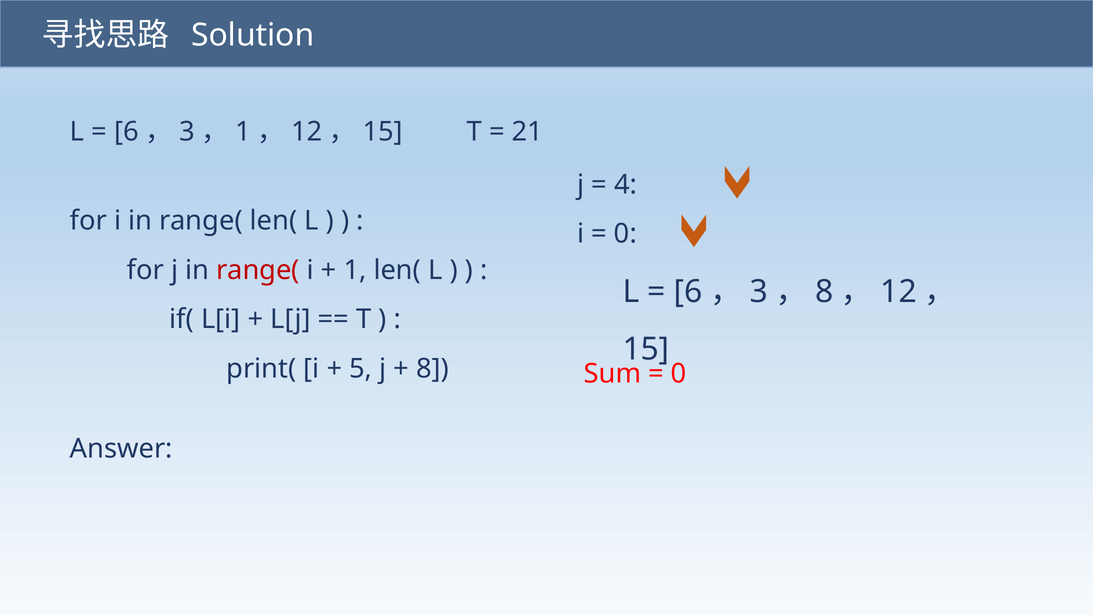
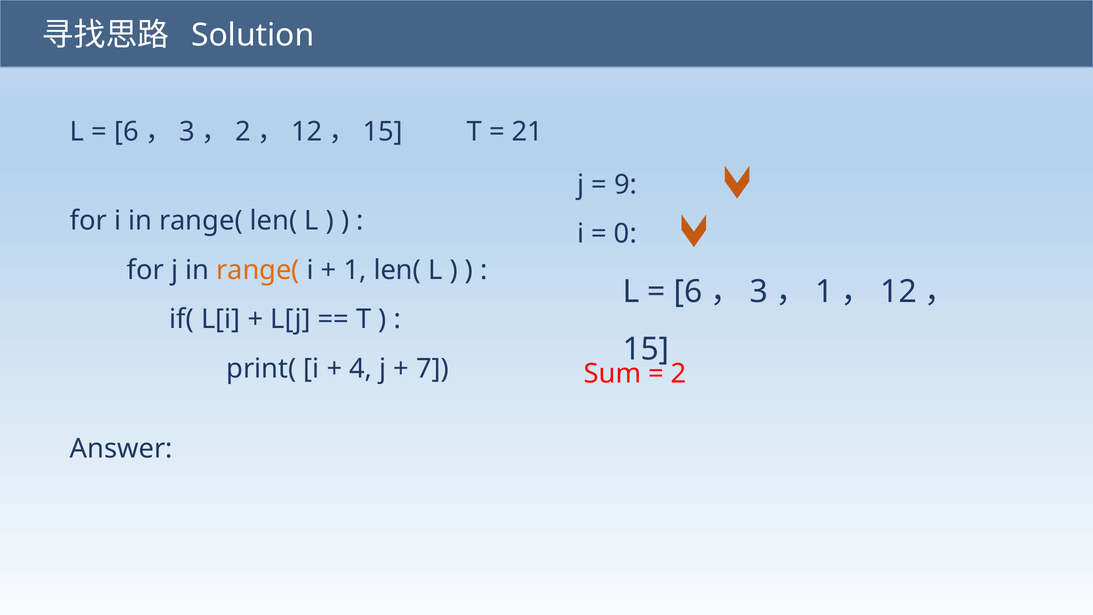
1: 1 -> 2 (243, 132)
4: 4 -> 9 (625, 185)
range( colour: red -> orange (258, 270)
8: 8 -> 1 (824, 292)
5: 5 -> 4 (361, 368)
8: 8 -> 7 (433, 368)
0: 0 -> 2 (679, 374)
